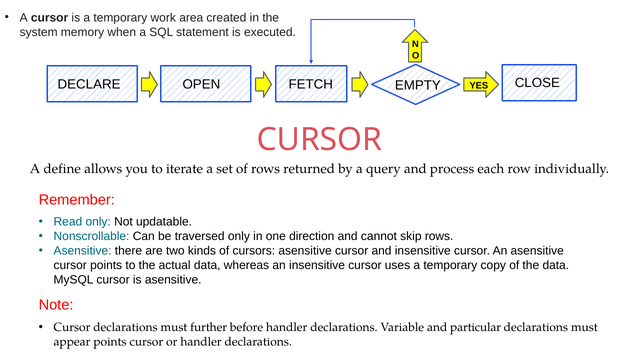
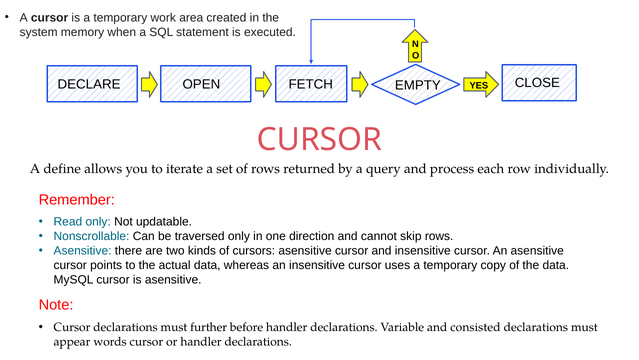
particular: particular -> consisted (475, 327)
appear points: points -> words (110, 341)
